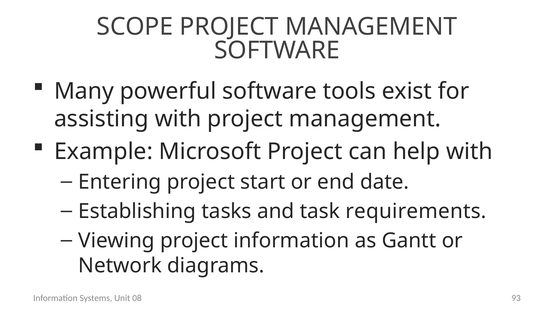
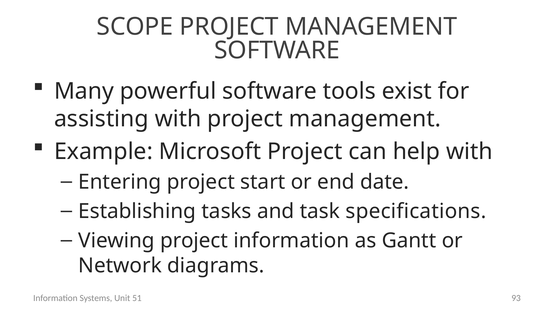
requirements: requirements -> specifications (416, 211)
08: 08 -> 51 (137, 298)
